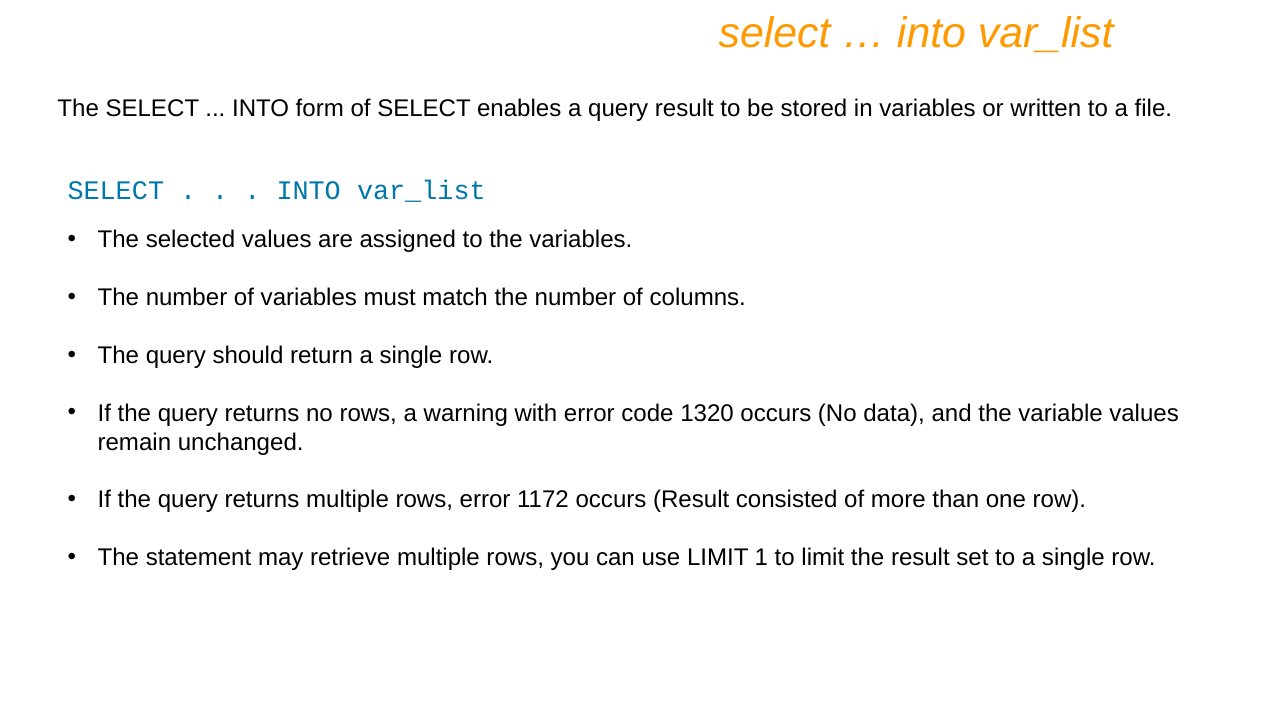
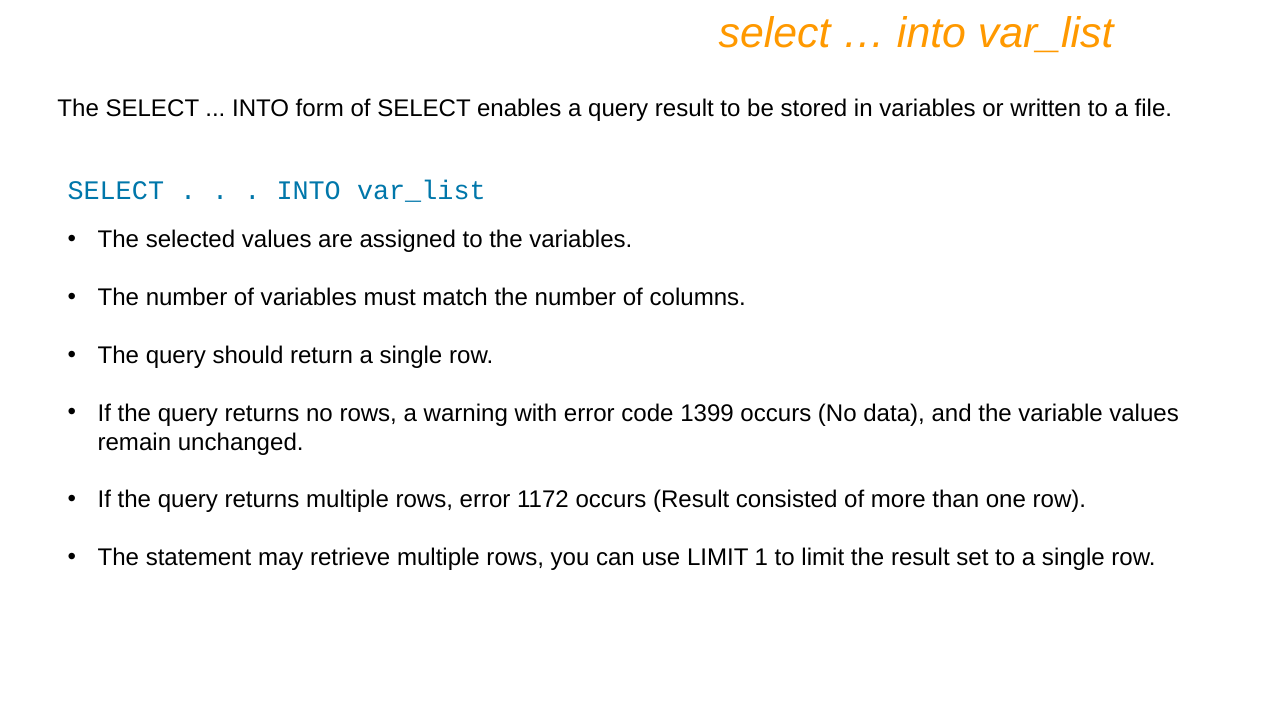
1320: 1320 -> 1399 (707, 413)
